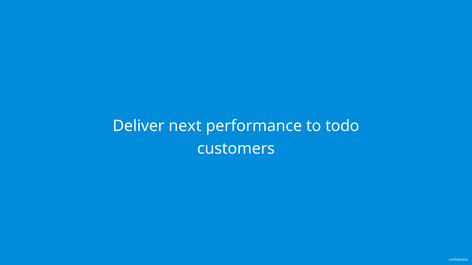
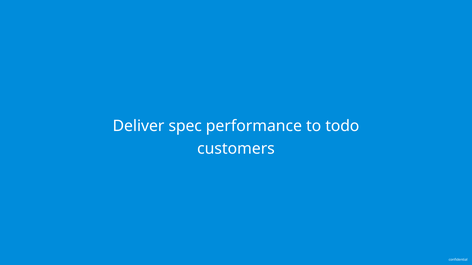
next: next -> spec (185, 126)
